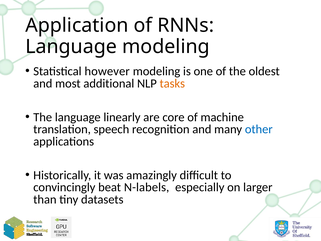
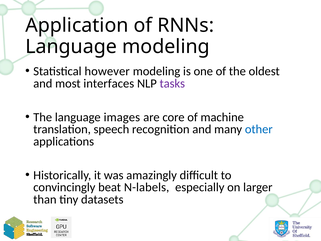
additional: additional -> interfaces (109, 83)
tasks colour: orange -> purple (172, 83)
linearly: linearly -> images (122, 117)
